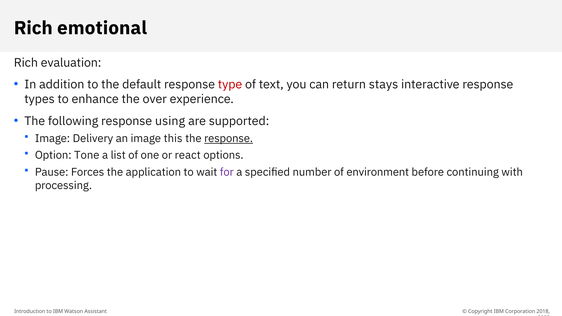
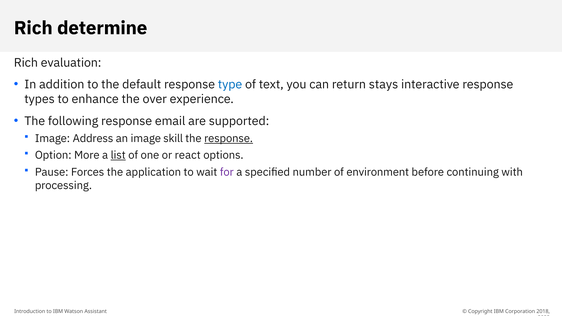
emotional: emotional -> determine (102, 28)
type colour: red -> blue (230, 85)
using: using -> email (170, 121)
Delivery: Delivery -> Address (93, 139)
this: this -> skill (173, 139)
Tone: Tone -> More (87, 155)
list underline: none -> present (118, 155)
